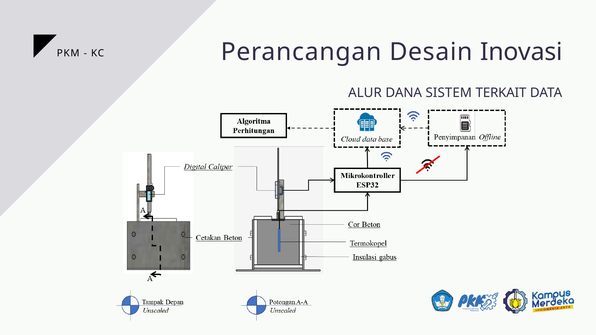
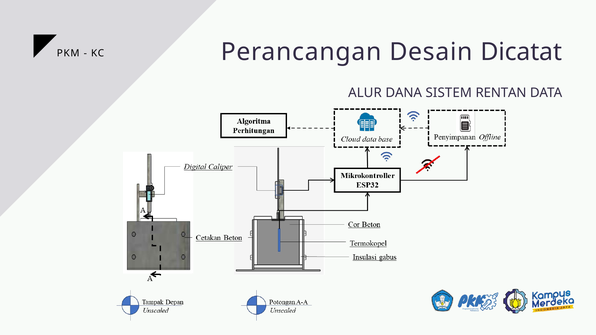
Inovasi: Inovasi -> Dicatat (521, 52)
TERKAIT: TERKAIT -> RENTAN (501, 93)
